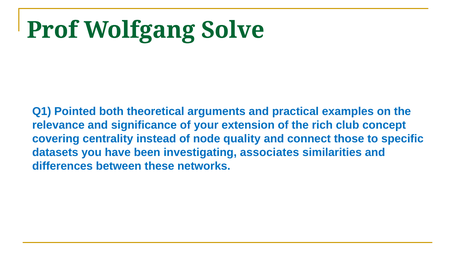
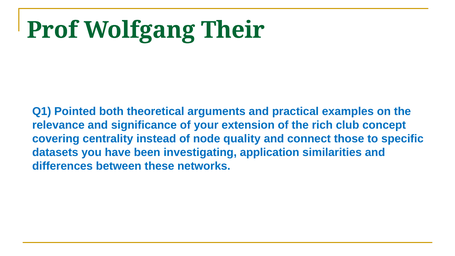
Solve: Solve -> Their (233, 30)
associates: associates -> application (270, 152)
